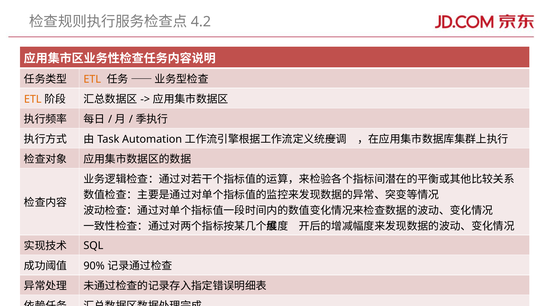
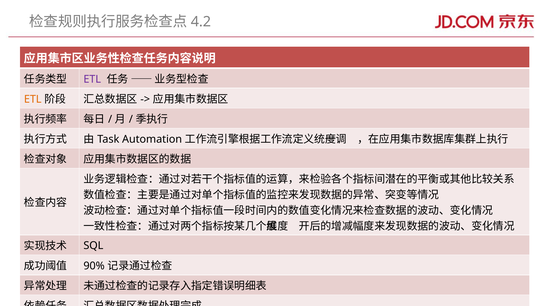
ETL colour: orange -> purple (92, 79)
